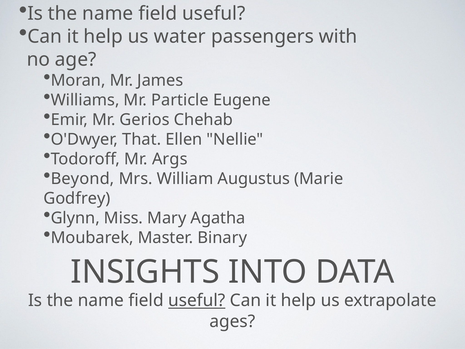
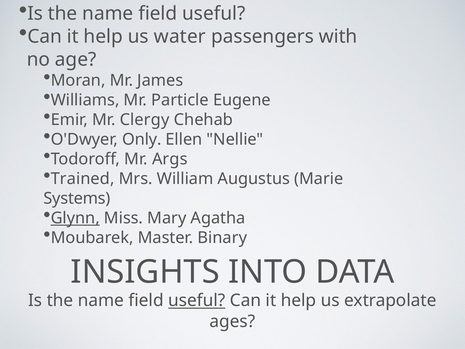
Gerios: Gerios -> Clergy (145, 120)
That: That -> Only (142, 139)
Beyond: Beyond -> Trained (83, 179)
Godfrey: Godfrey -> Systems (77, 198)
Glynn underline: none -> present (75, 218)
